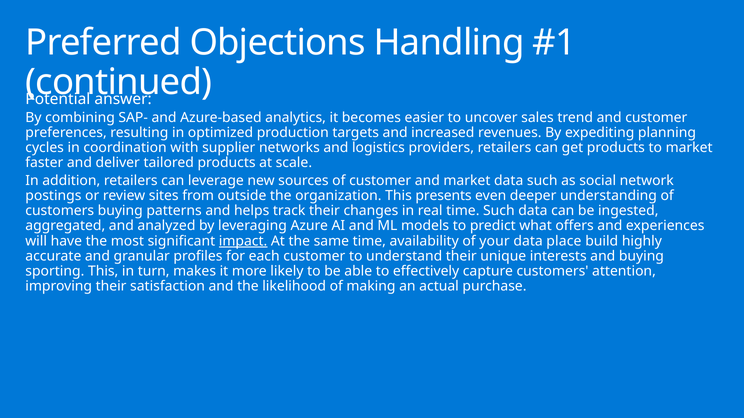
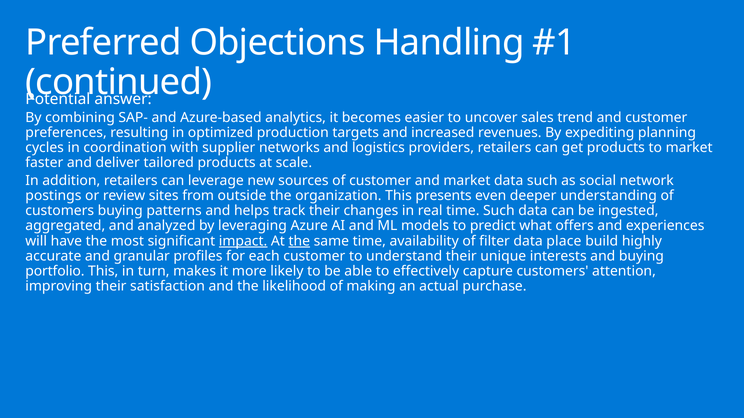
the underline: none -> present (299, 241)
your: your -> filter (495, 241)
sporting: sporting -> portfolio (55, 271)
